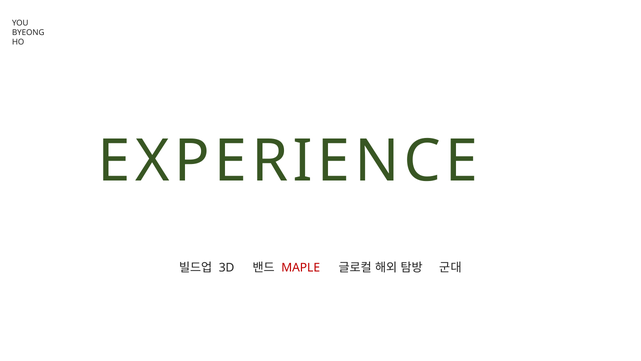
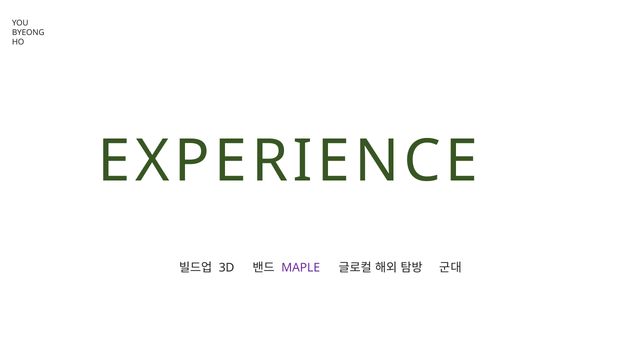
MAPLE colour: red -> purple (301, 268)
